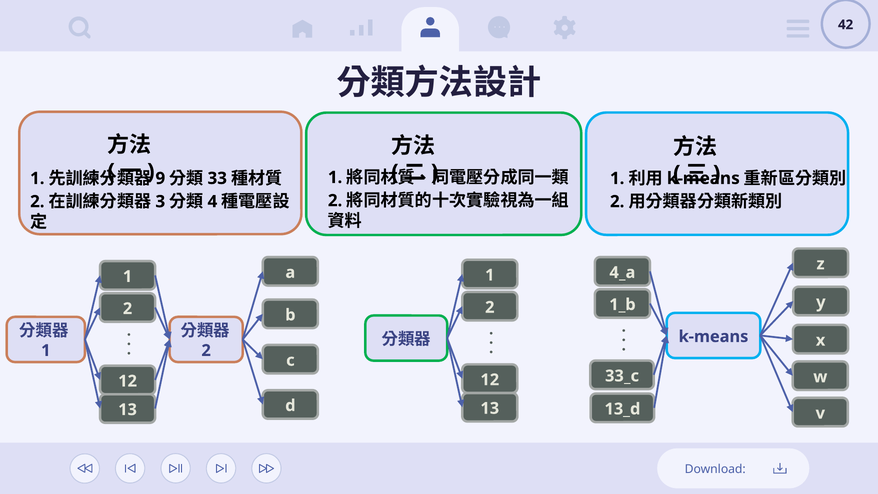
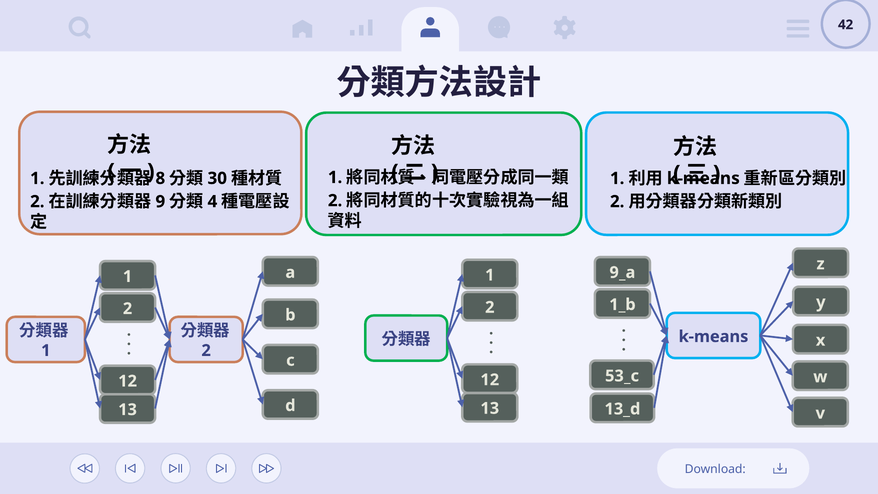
9: 9 -> 8 (160, 178)
33: 33 -> 30 (217, 178)
3: 3 -> 9 (160, 202)
4_a: 4_a -> 9_a (622, 272)
33_c: 33_c -> 53_c (622, 376)
